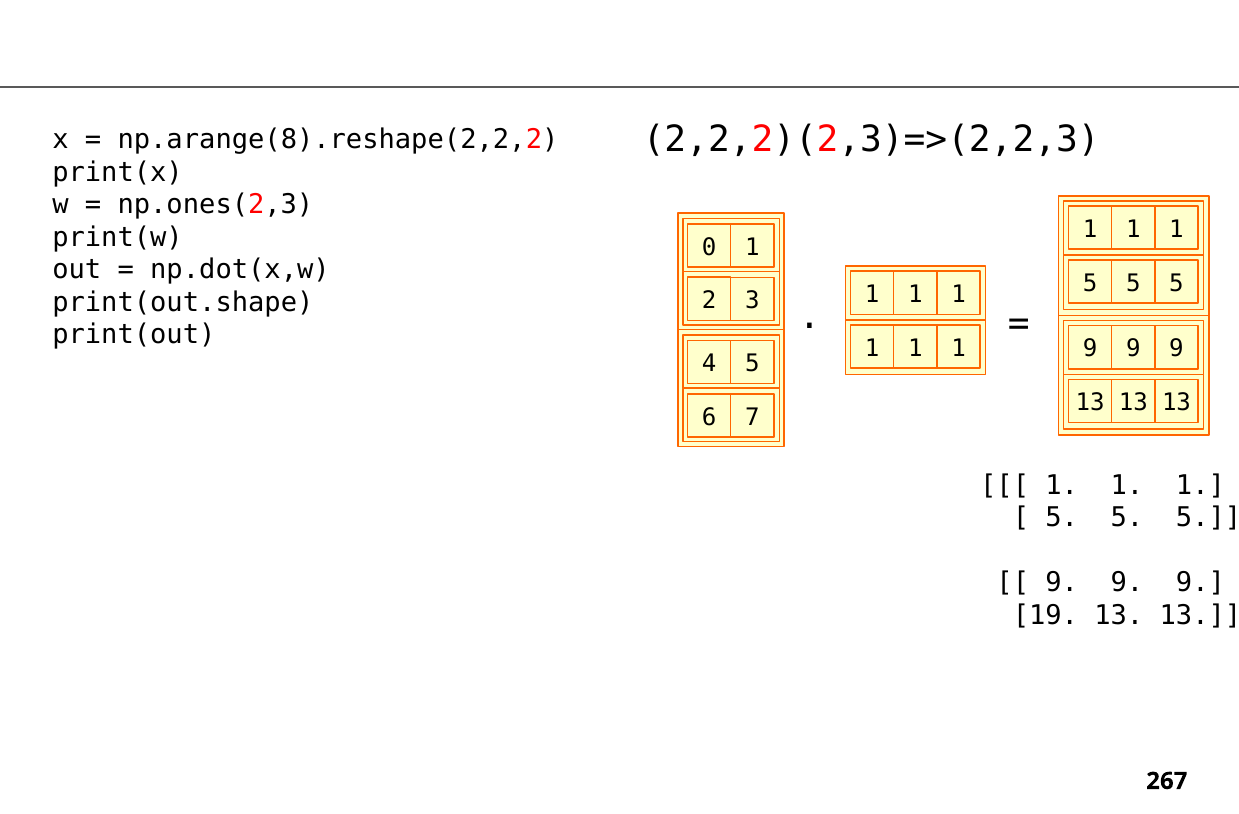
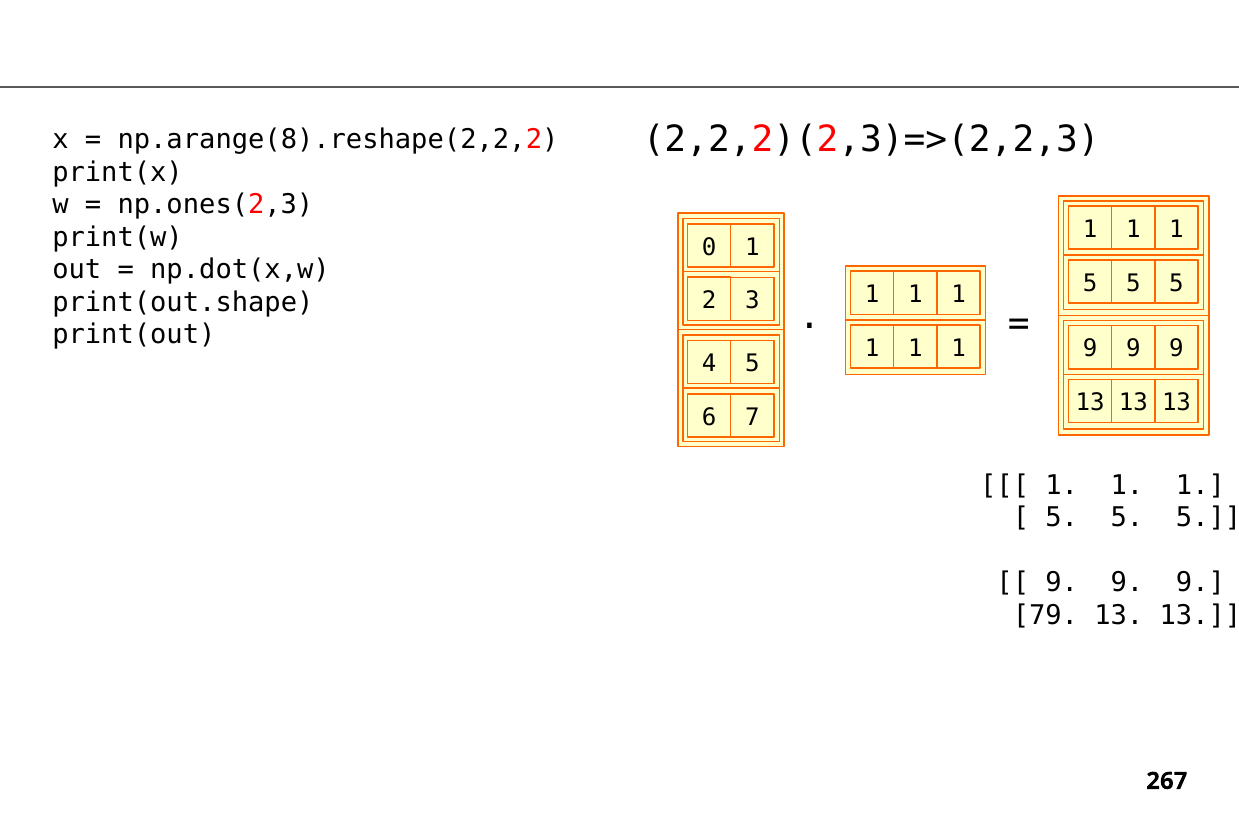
19: 19 -> 79 (1045, 615)
